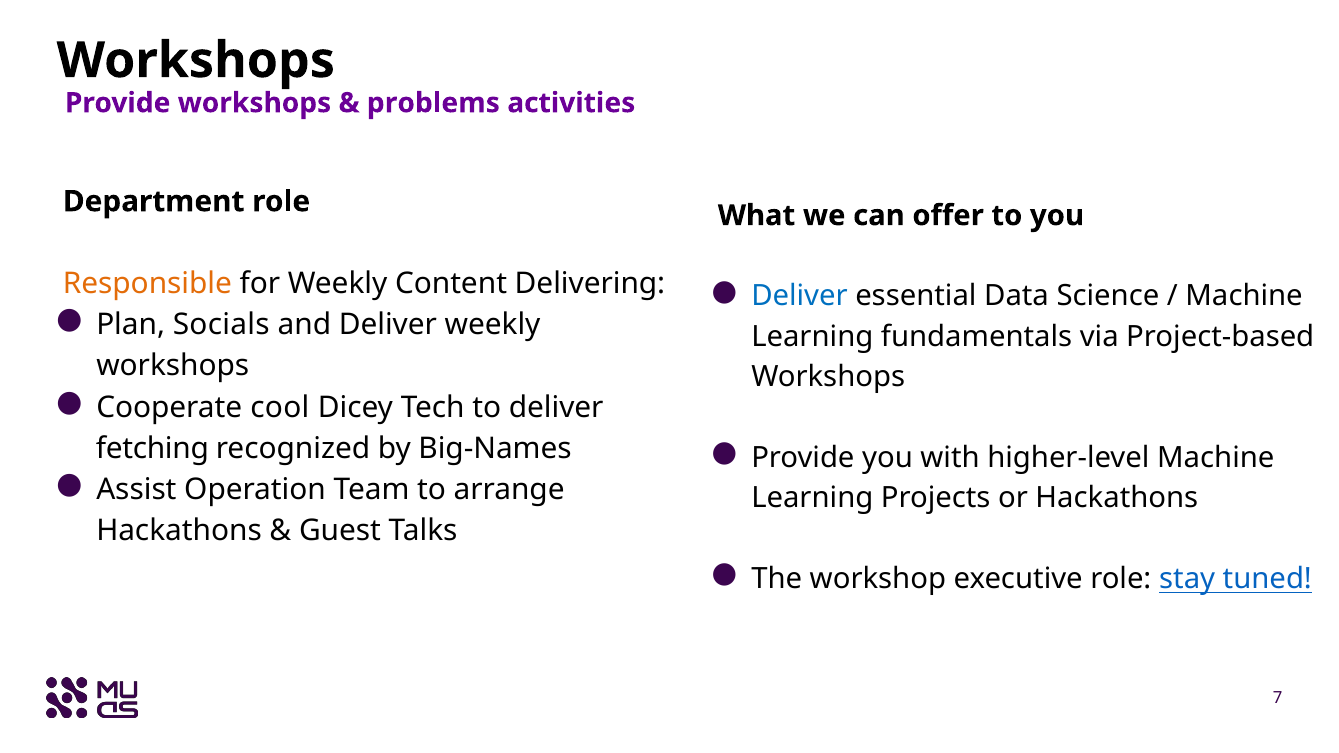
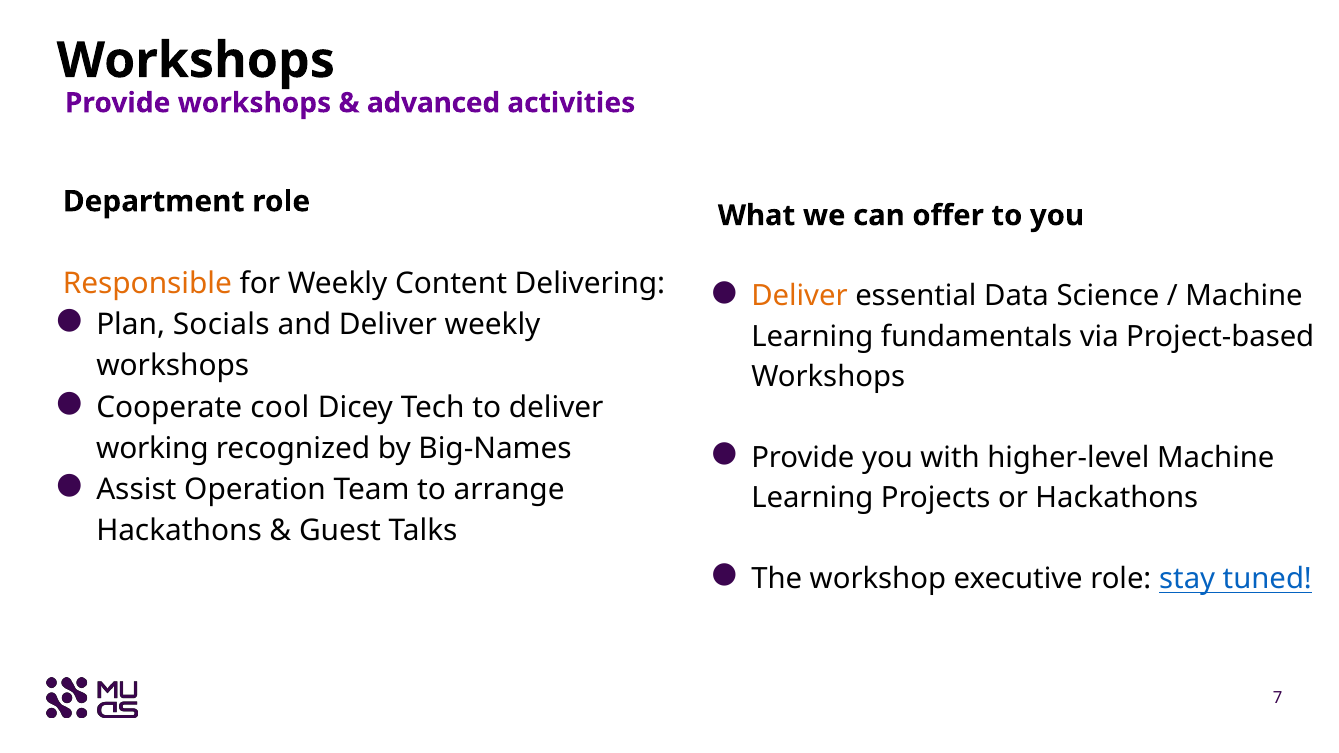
problems: problems -> advanced (434, 103)
Deliver colour: blue -> orange (799, 296)
fetching: fetching -> working (152, 448)
